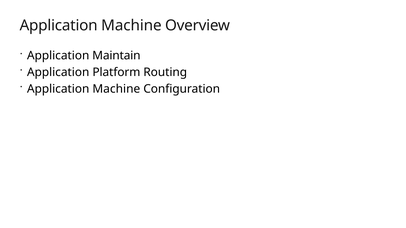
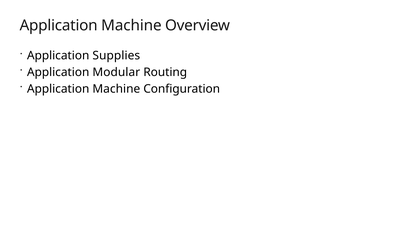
Maintain: Maintain -> Supplies (116, 56)
Platform: Platform -> Modular (116, 72)
